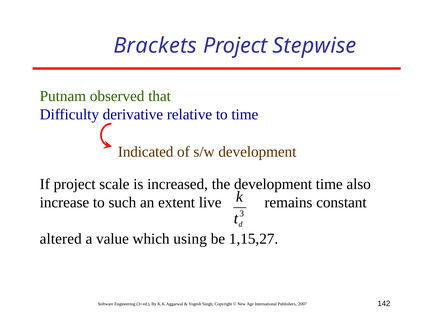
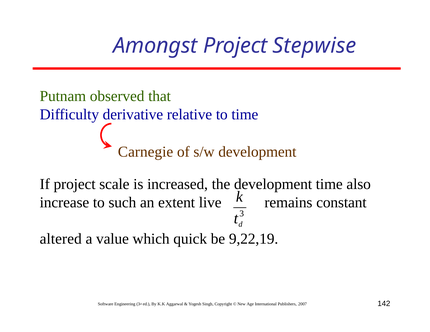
Brackets: Brackets -> Amongst (155, 46)
Indicated: Indicated -> Carnegie (146, 152)
using: using -> quick (190, 239)
1,15,27: 1,15,27 -> 9,22,19 (254, 239)
